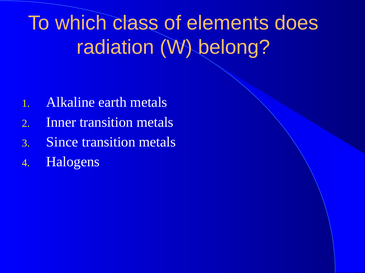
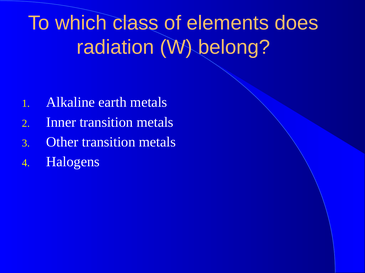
Since: Since -> Other (62, 142)
